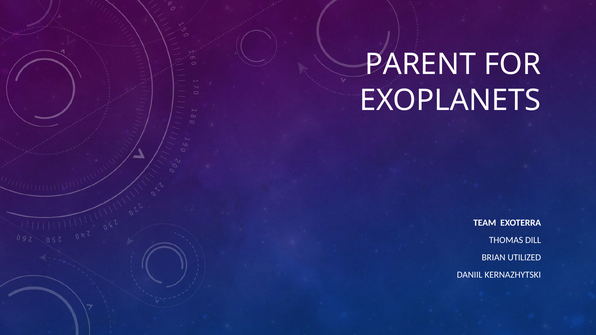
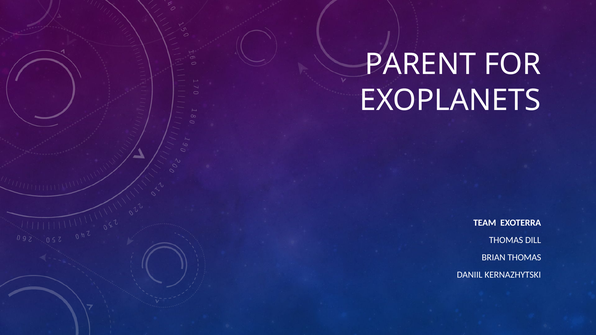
BRIAN UTILIZED: UTILIZED -> THOMAS (524, 258)
